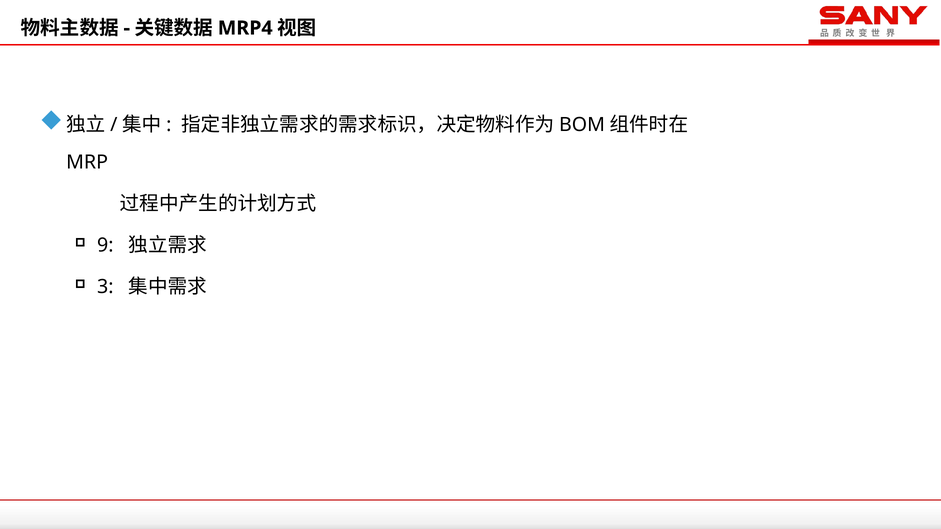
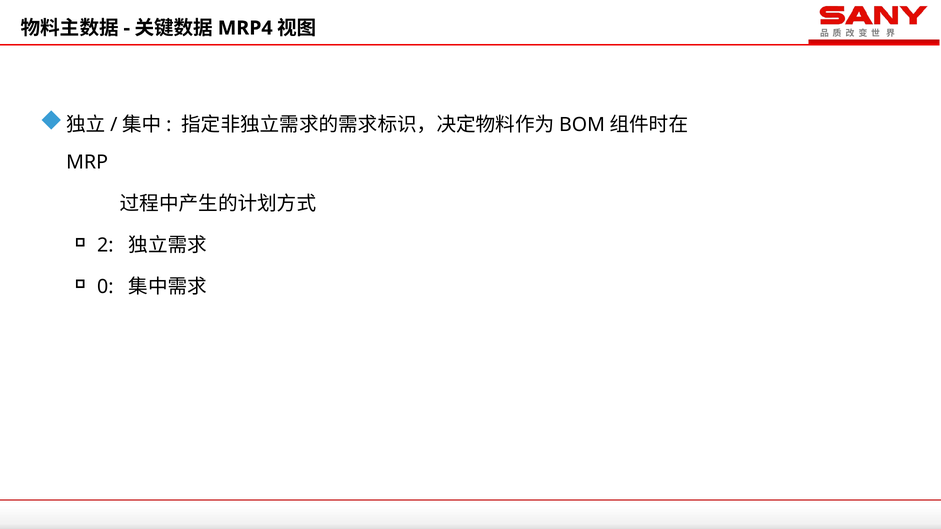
9: 9 -> 2 (105, 246)
3: 3 -> 0 (105, 287)
